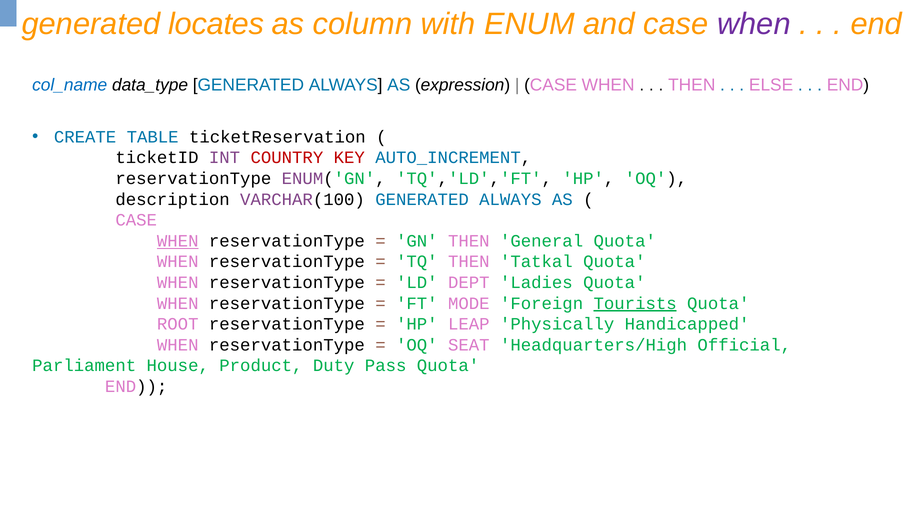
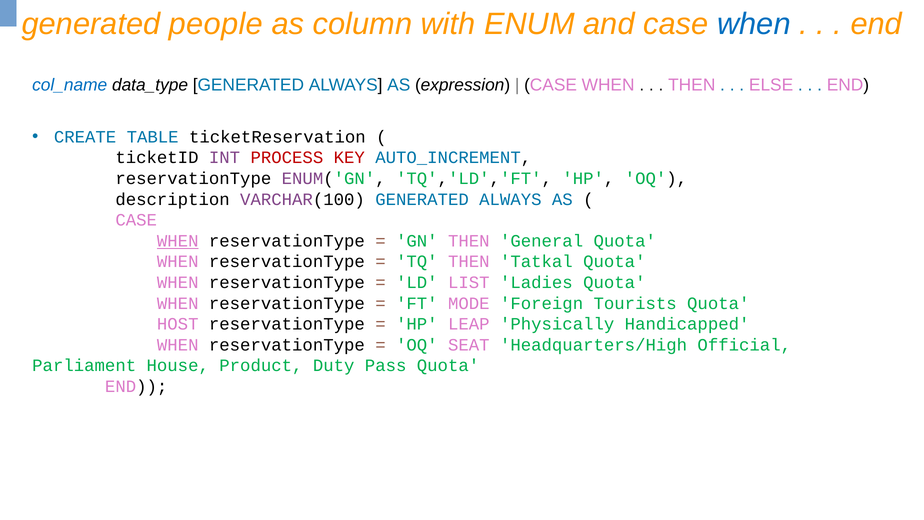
locates: locates -> people (216, 24)
when colour: purple -> blue (754, 24)
COUNTRY: COUNTRY -> PROCESS (287, 158)
DEPT: DEPT -> LIST (469, 282)
Tourists underline: present -> none (635, 303)
ROOT: ROOT -> HOST (178, 324)
